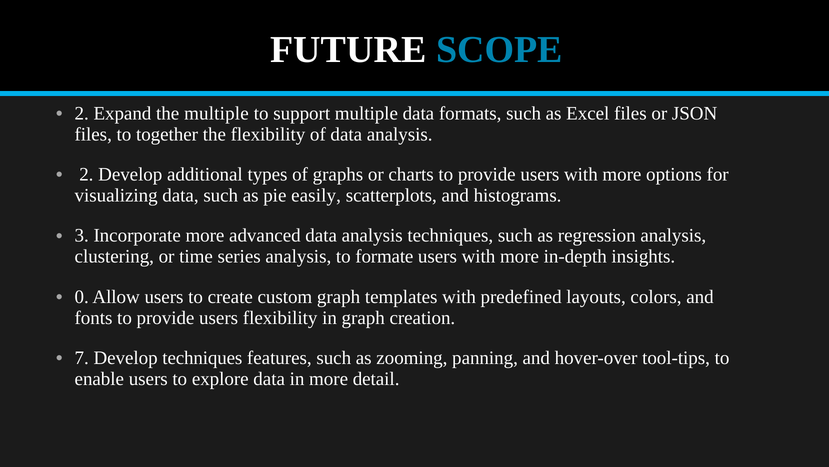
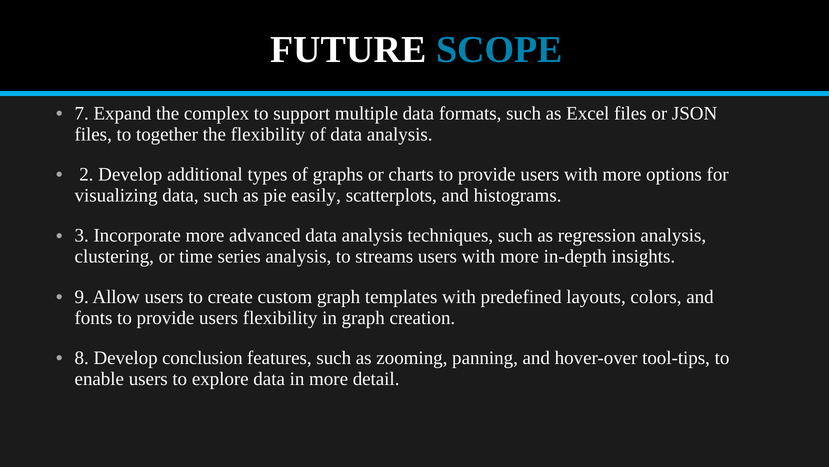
2: 2 -> 7 (82, 113)
the multiple: multiple -> complex (217, 113)
formate: formate -> streams (384, 256)
0: 0 -> 9 (82, 296)
7: 7 -> 8 (82, 357)
Develop techniques: techniques -> conclusion (202, 357)
